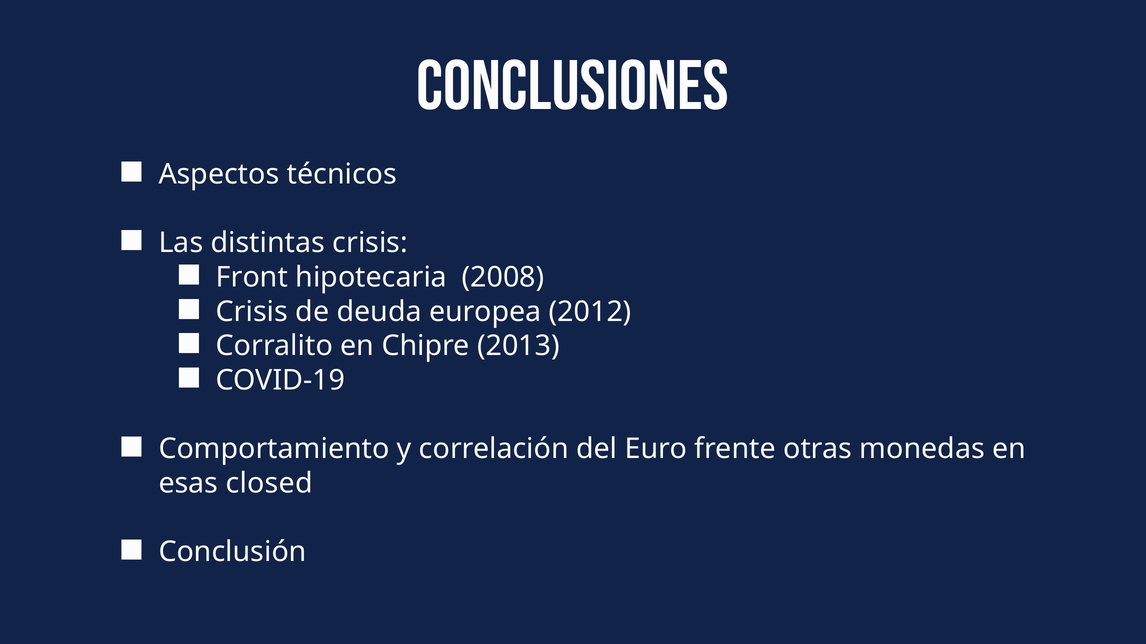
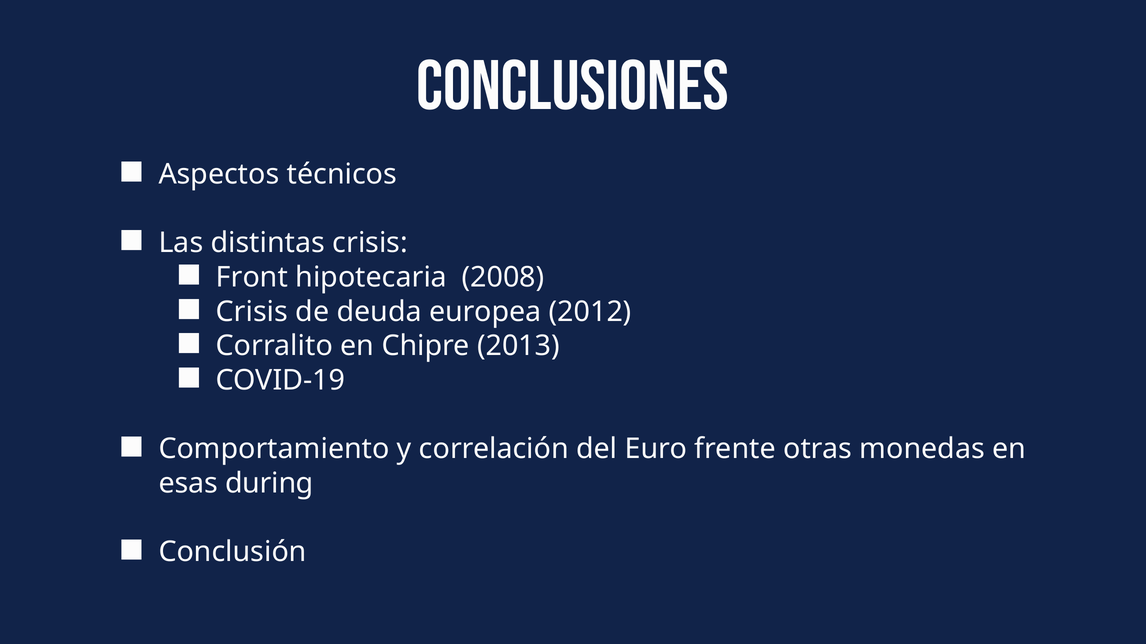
closed: closed -> during (269, 484)
